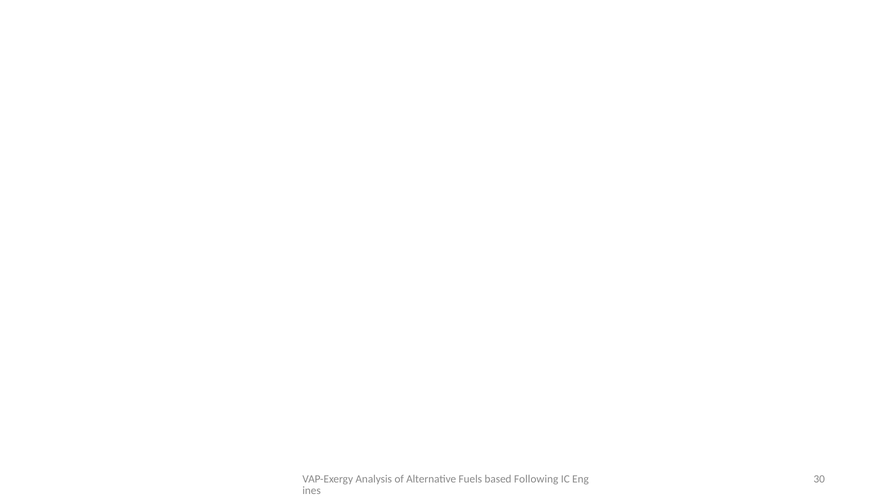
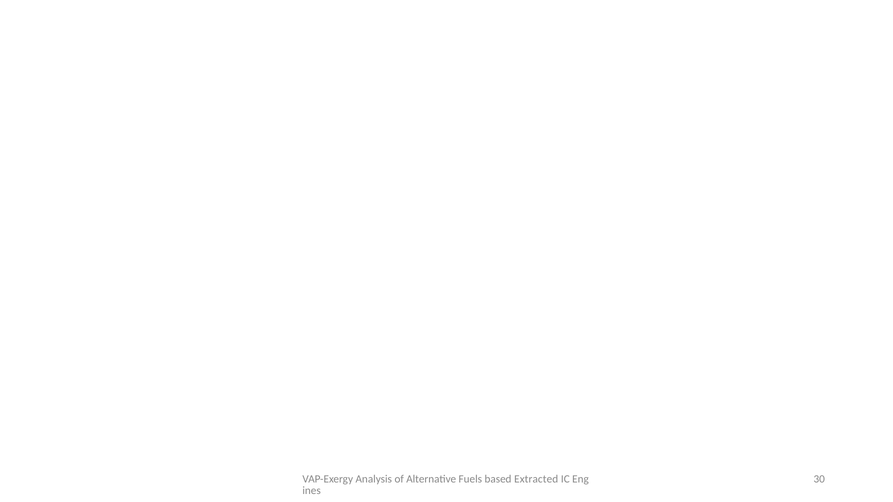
Following: Following -> Extracted (536, 480)
